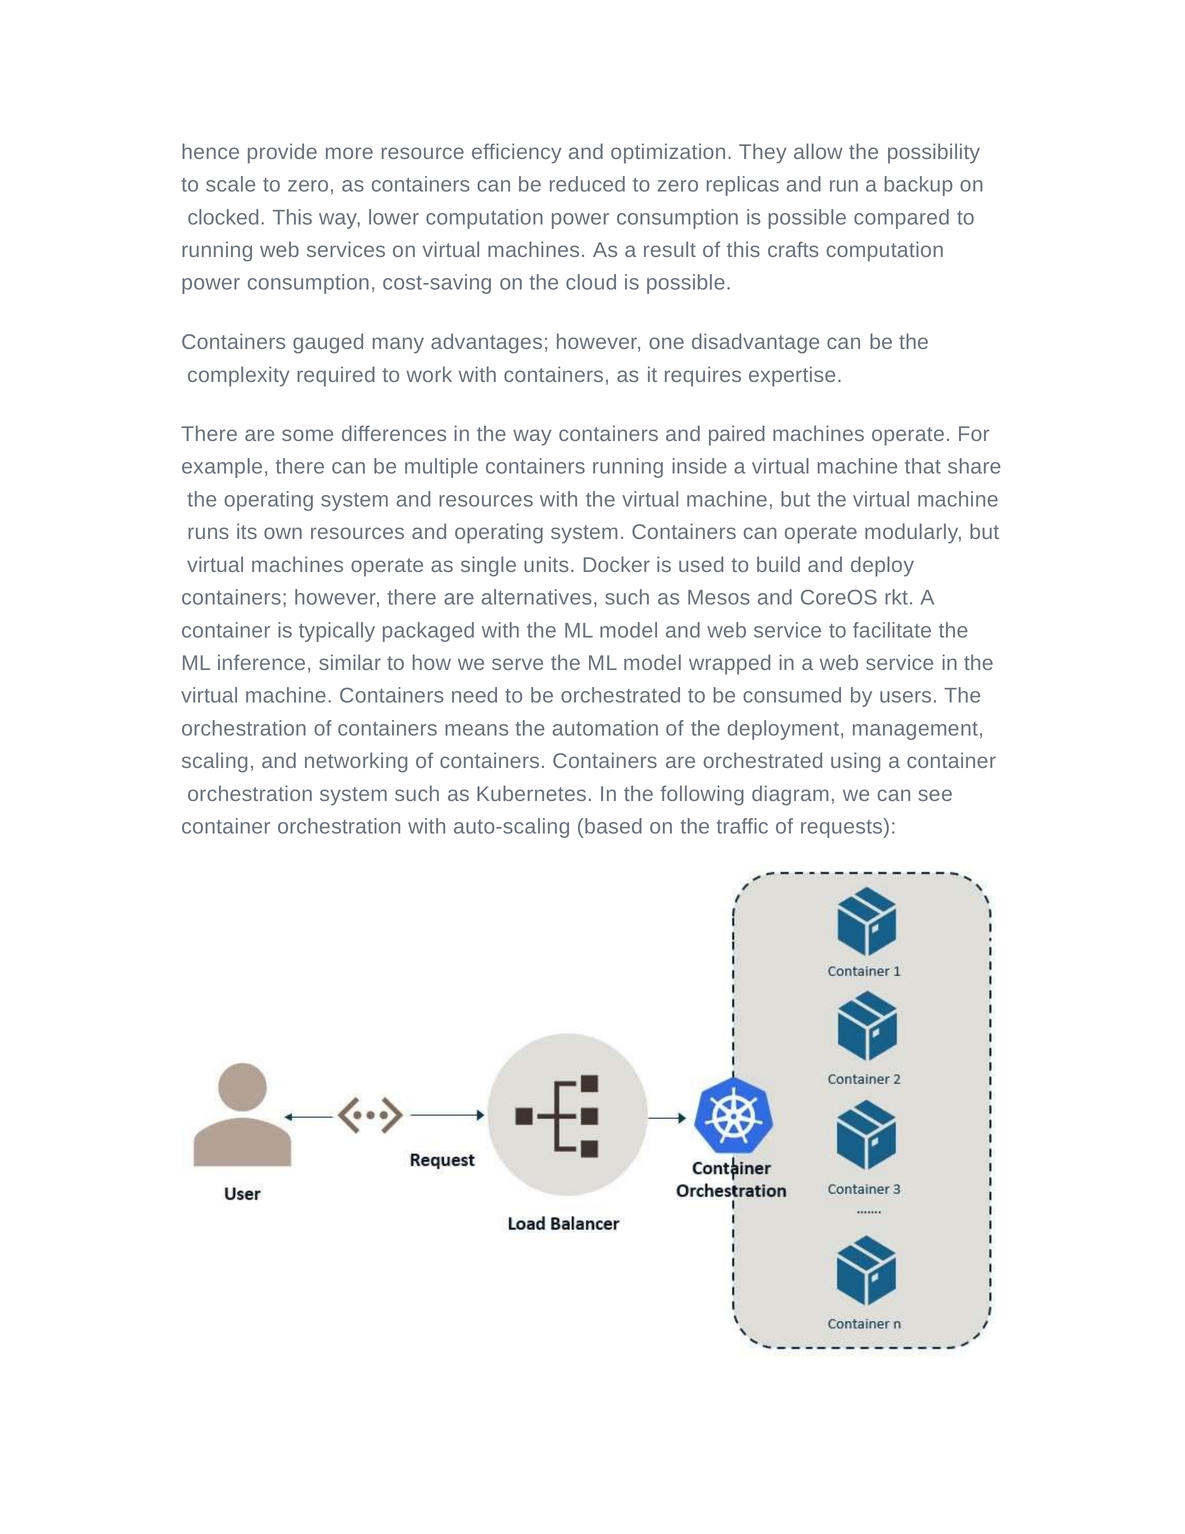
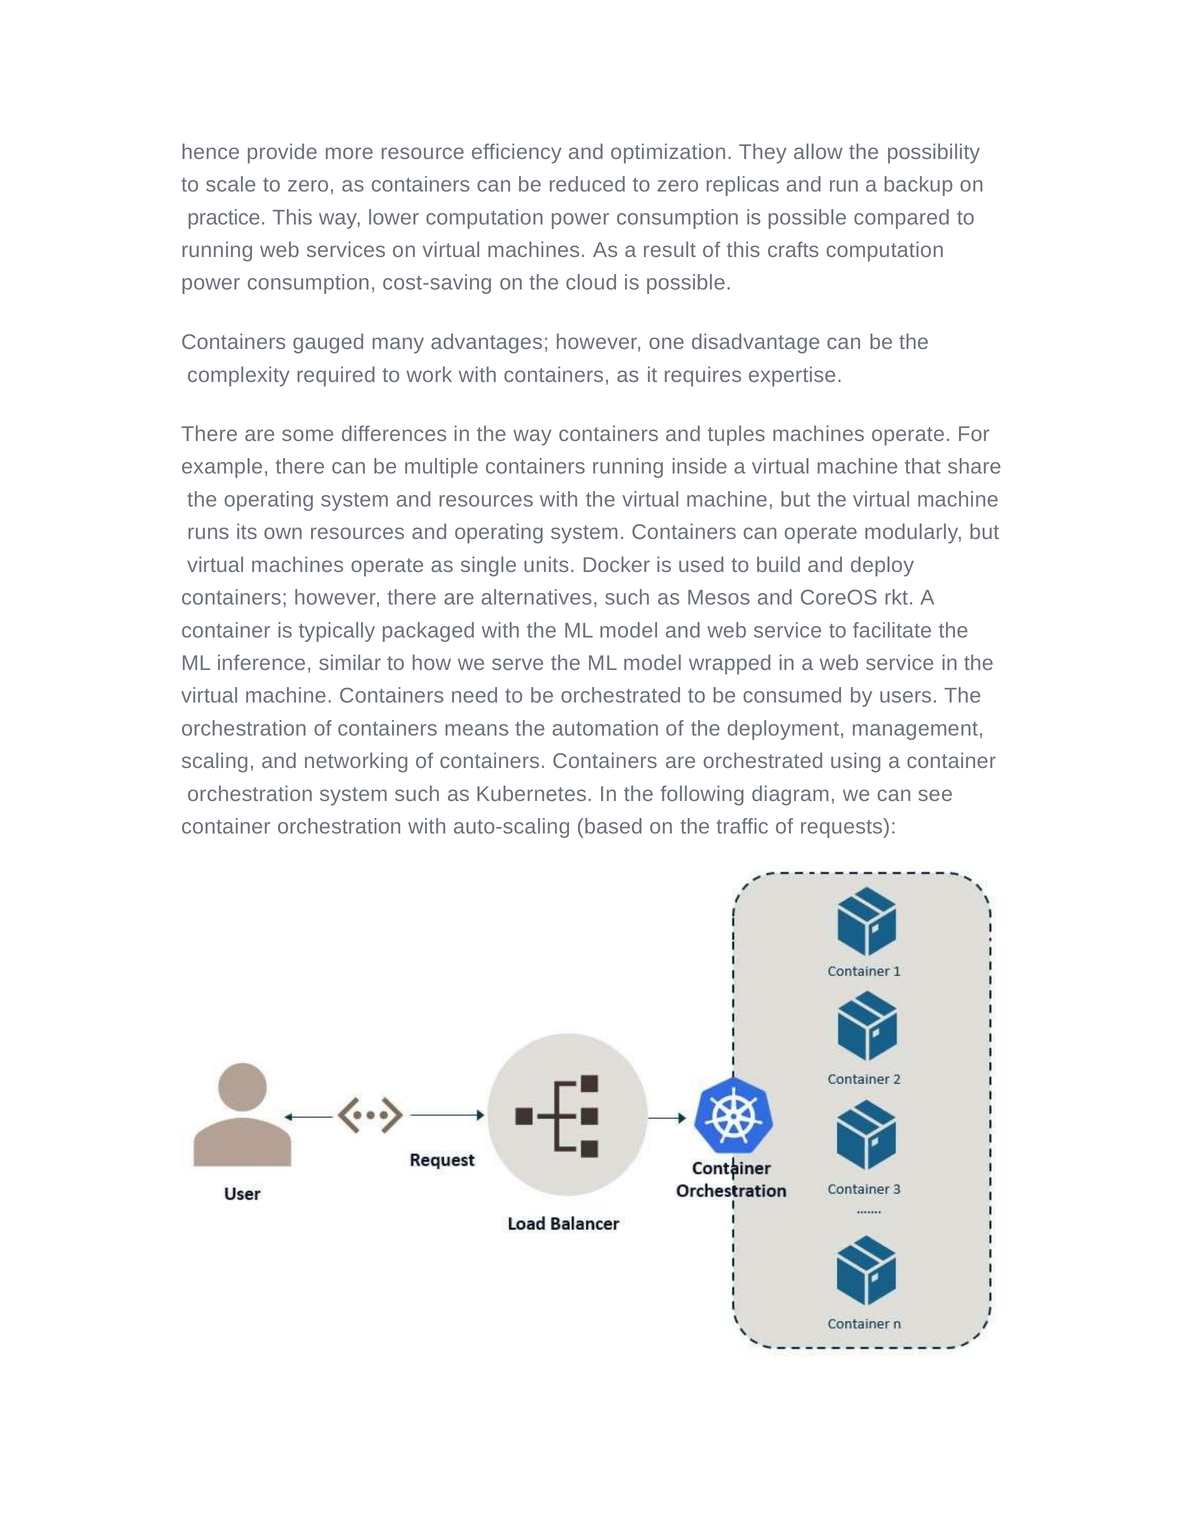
clocked: clocked -> practice (227, 217)
paired: paired -> tuples (737, 434)
